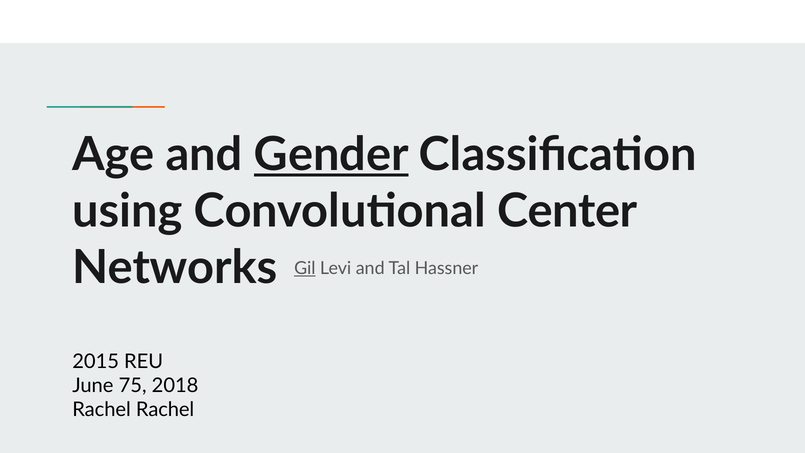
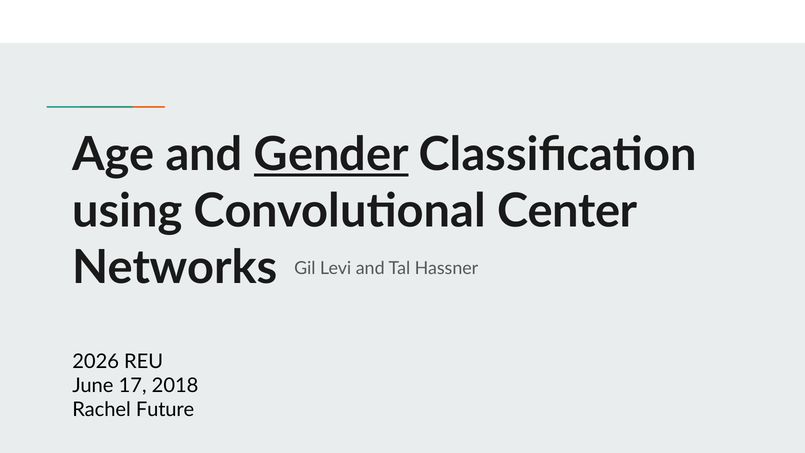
Gil underline: present -> none (305, 268)
2015: 2015 -> 2026 (96, 361)
75: 75 -> 17 (133, 385)
Rachel Rachel: Rachel -> Future (165, 410)
